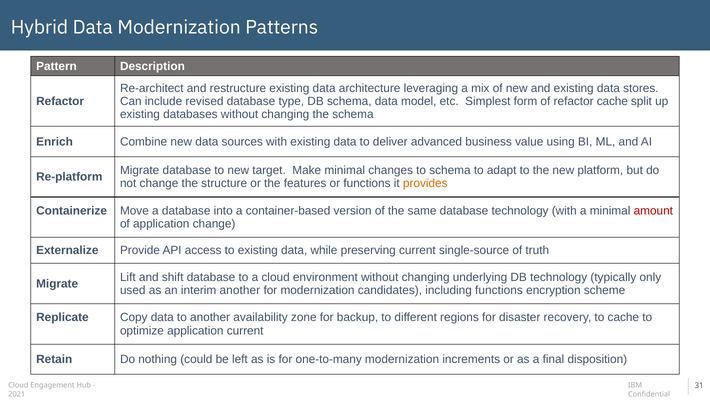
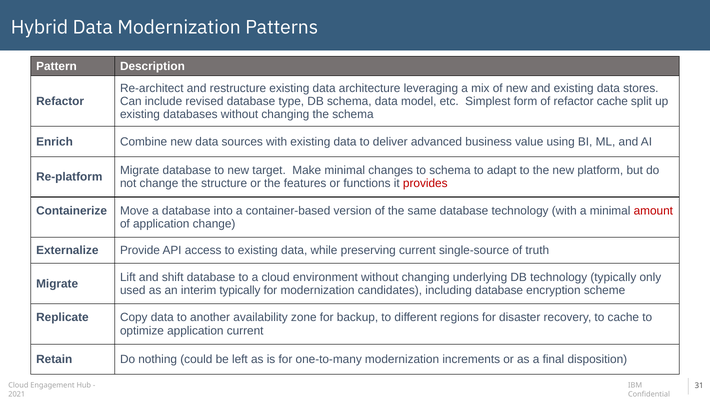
provides colour: orange -> red (425, 183)
interim another: another -> typically (240, 290)
including functions: functions -> database (499, 290)
